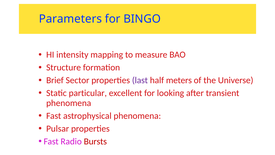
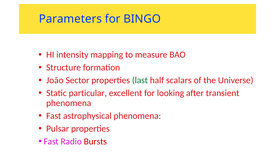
Brief: Brief -> João (55, 80)
last colour: purple -> green (140, 80)
meters: meters -> scalars (179, 80)
